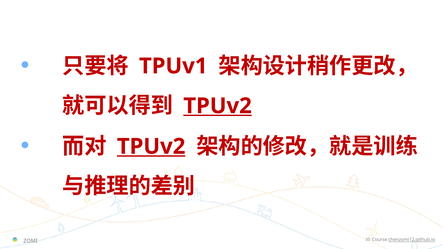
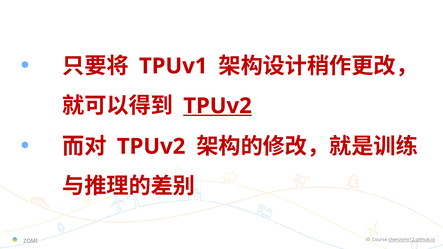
TPUv2 underline: present -> none (151, 147)
